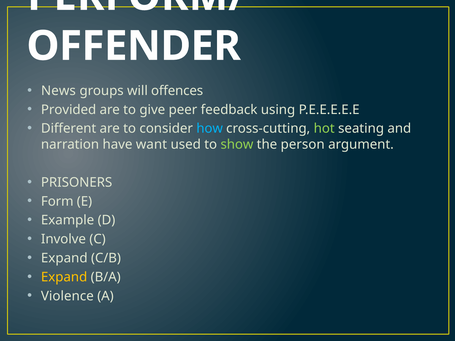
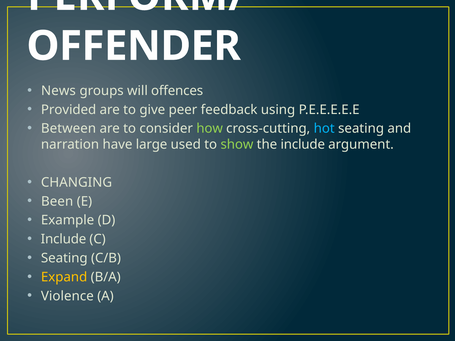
Different: Different -> Between (69, 129)
how colour: light blue -> light green (210, 129)
hot colour: light green -> light blue (324, 129)
want: want -> large (152, 145)
the person: person -> include (303, 145)
PRISONERS: PRISONERS -> CHANGING (77, 183)
Form: Form -> Been (57, 201)
Involve: Involve -> Include (64, 239)
Expand: Expand -> Seating (64, 258)
